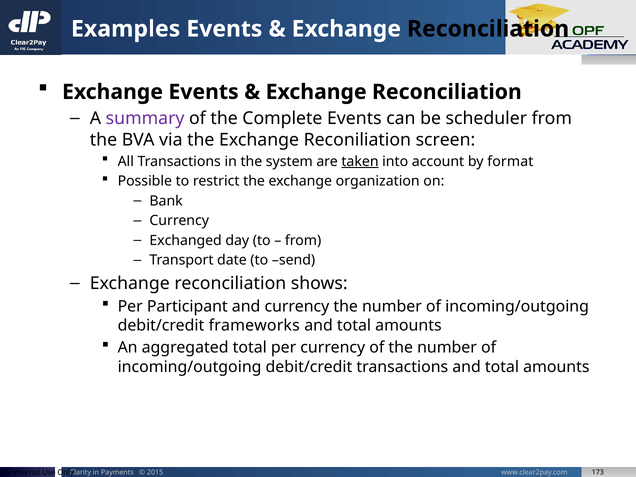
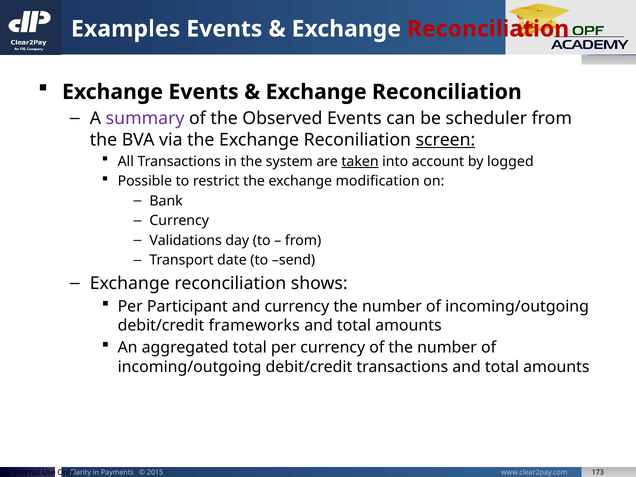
Reconciliation colour: black -> red (488, 29)
Complete: Complete -> Observed (282, 119)
screen underline: none -> present (445, 140)
format: format -> logged (510, 161)
organization: organization -> modification (378, 181)
Exchanged: Exchanged -> Validations (186, 241)
